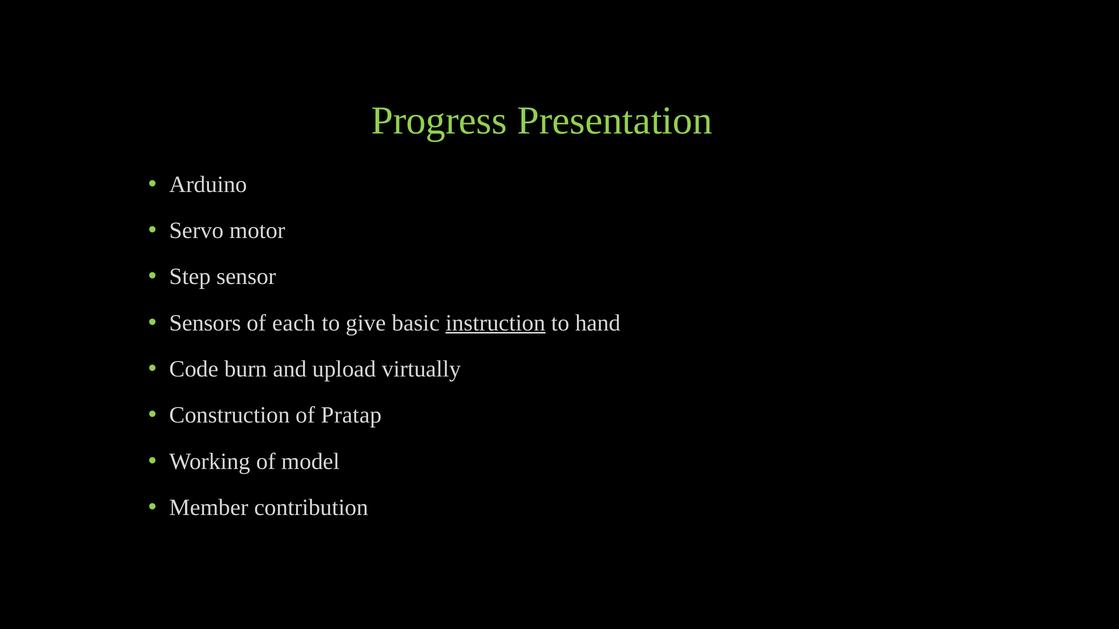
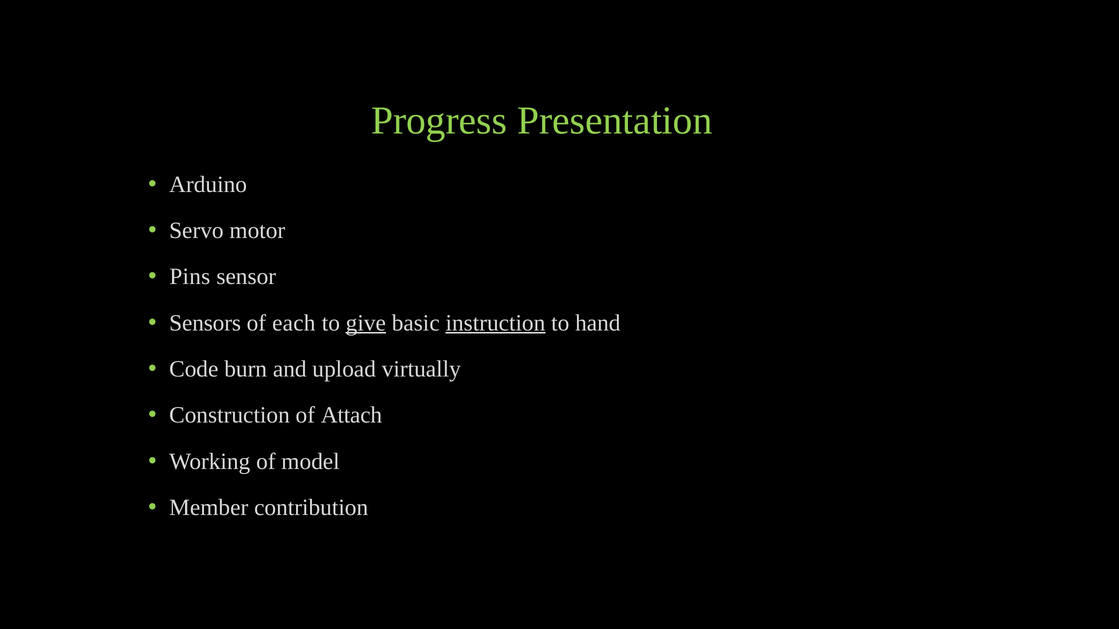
Step: Step -> Pins (190, 277)
give underline: none -> present (366, 323)
Pratap: Pratap -> Attach (351, 415)
